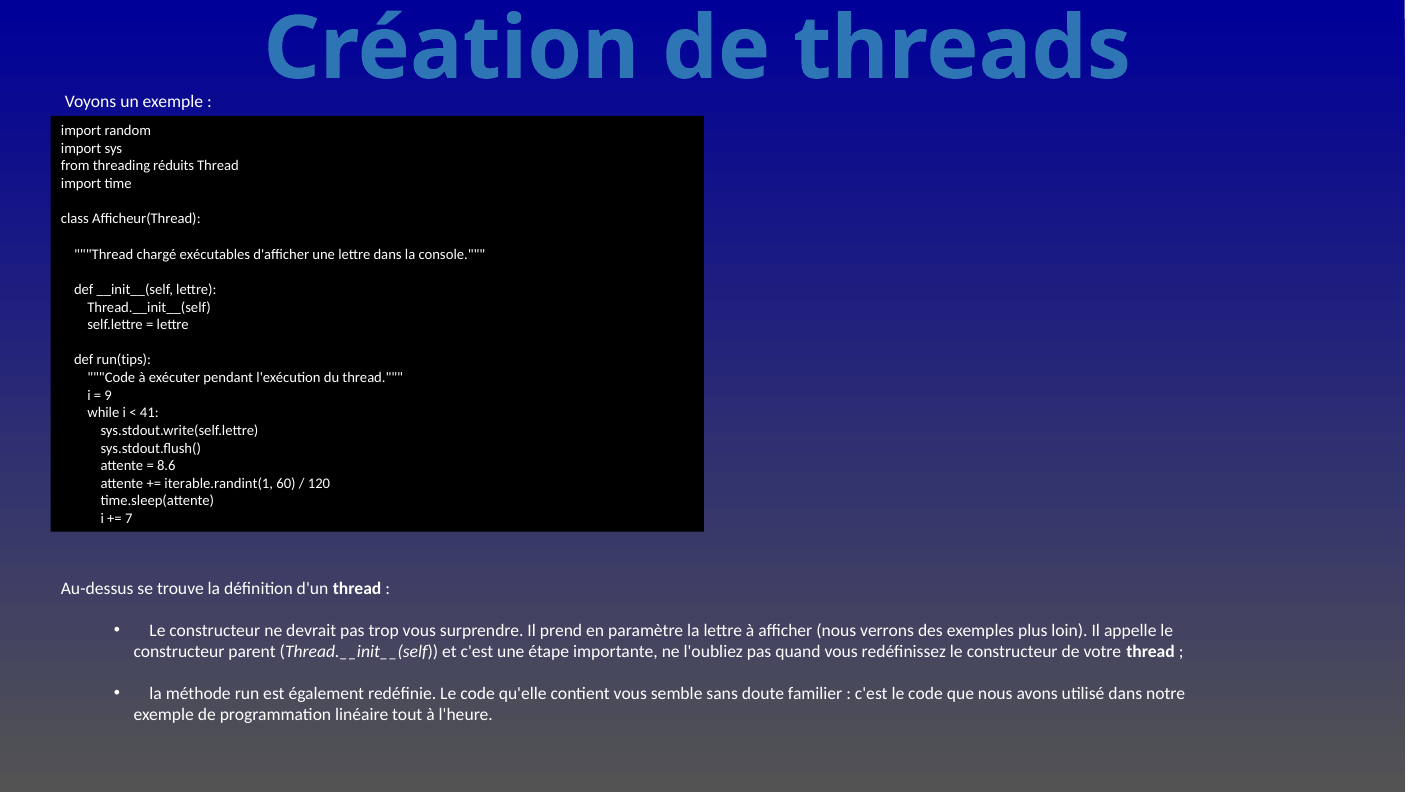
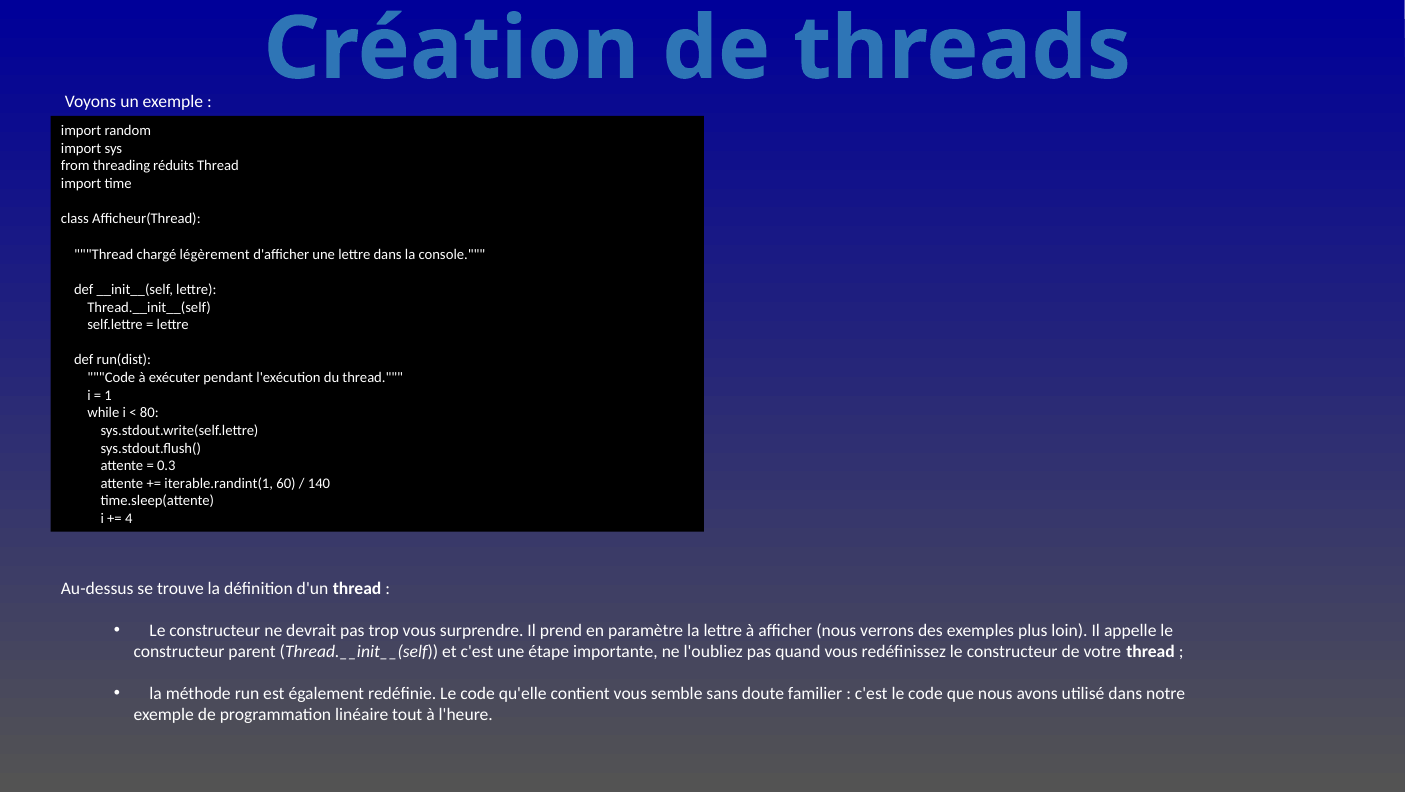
exécutables: exécutables -> légèrement (215, 254)
run(tips: run(tips -> run(dist (124, 360)
9: 9 -> 1 (108, 395)
41: 41 -> 80 (149, 413)
8.6: 8.6 -> 0.3 (166, 466)
120: 120 -> 140 (319, 483)
7: 7 -> 4 (129, 519)
